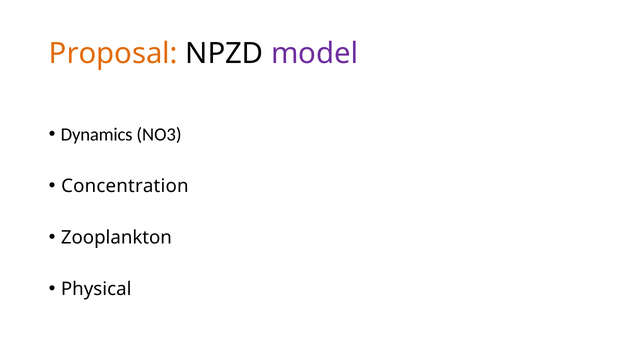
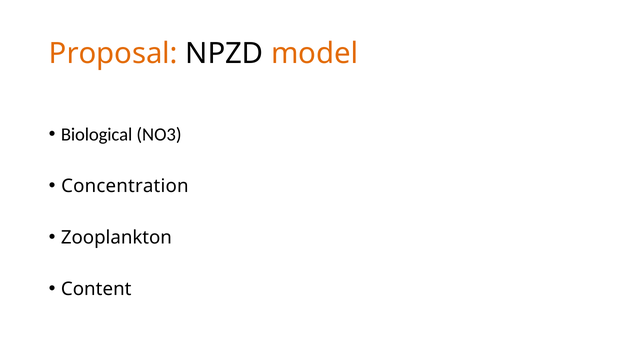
model colour: purple -> orange (315, 54)
Dynamics: Dynamics -> Biological (97, 135)
Physical: Physical -> Content (96, 290)
